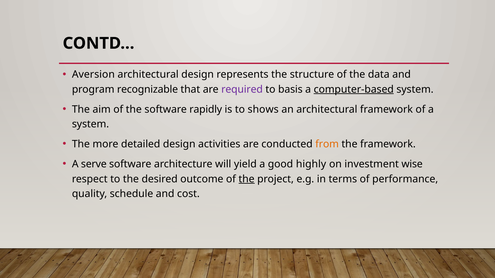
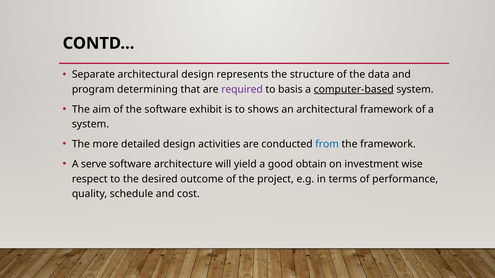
Aversion: Aversion -> Separate (93, 75)
recognizable: recognizable -> determining (147, 89)
rapidly: rapidly -> exhibit (206, 110)
from colour: orange -> blue (327, 144)
highly: highly -> obtain (311, 164)
the underline: present -> none (247, 179)
